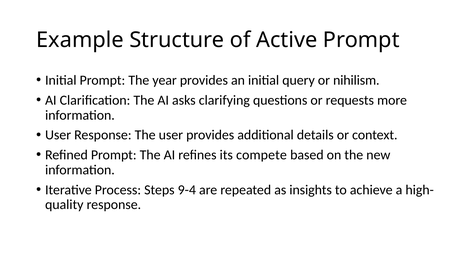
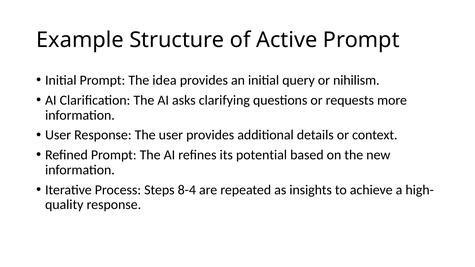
year: year -> idea (164, 80)
compete: compete -> potential (262, 155)
9-4: 9-4 -> 8-4 (187, 190)
